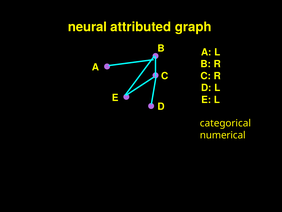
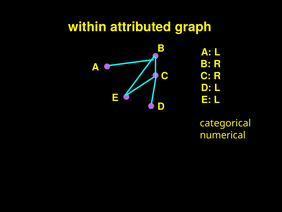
neural: neural -> within (87, 27)
